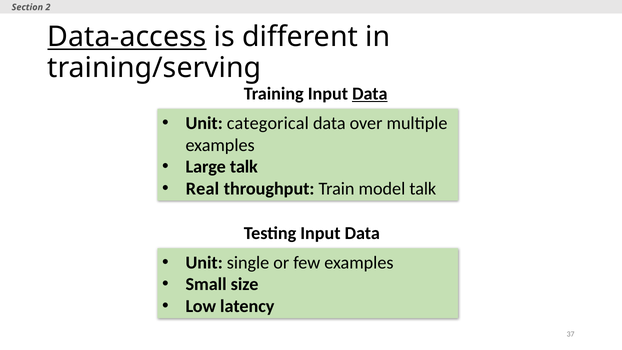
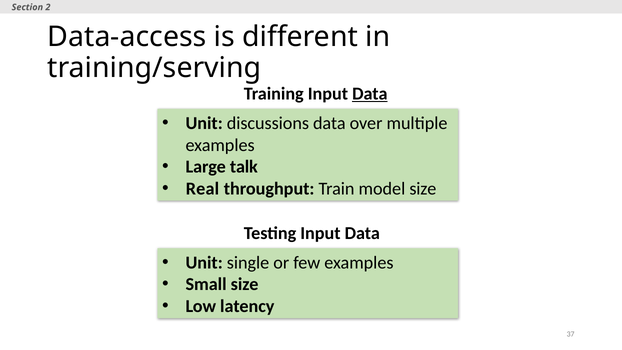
Data-access underline: present -> none (127, 37)
categorical: categorical -> discussions (268, 123)
model talk: talk -> size (423, 189)
